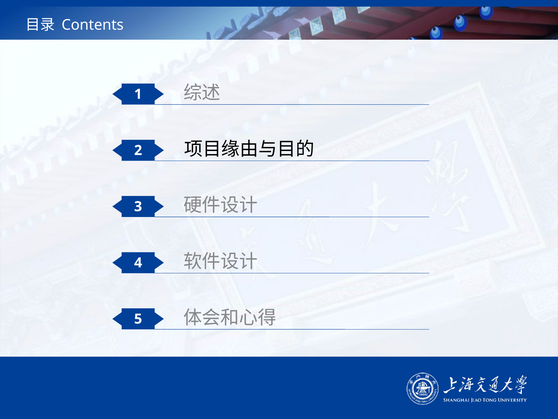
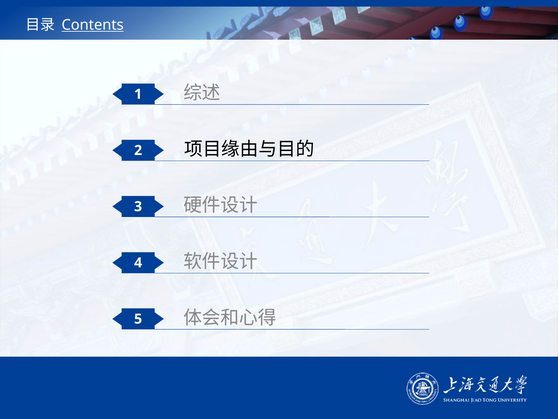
Contents underline: none -> present (93, 25)
